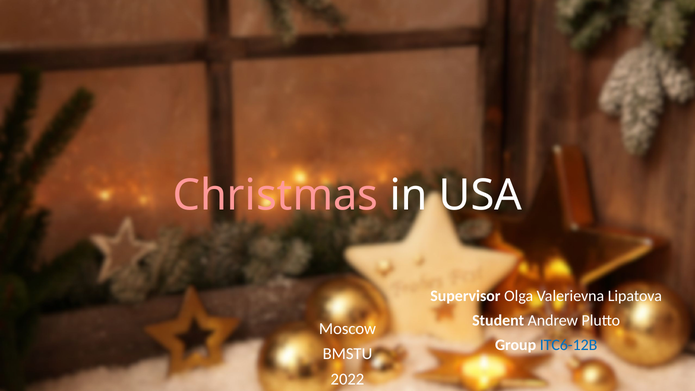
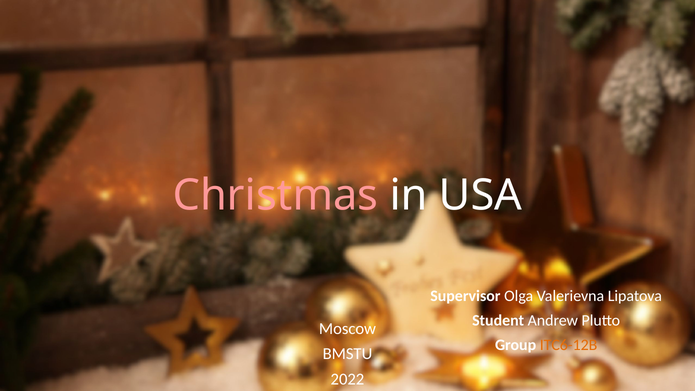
ITC6-12B colour: blue -> orange (569, 345)
